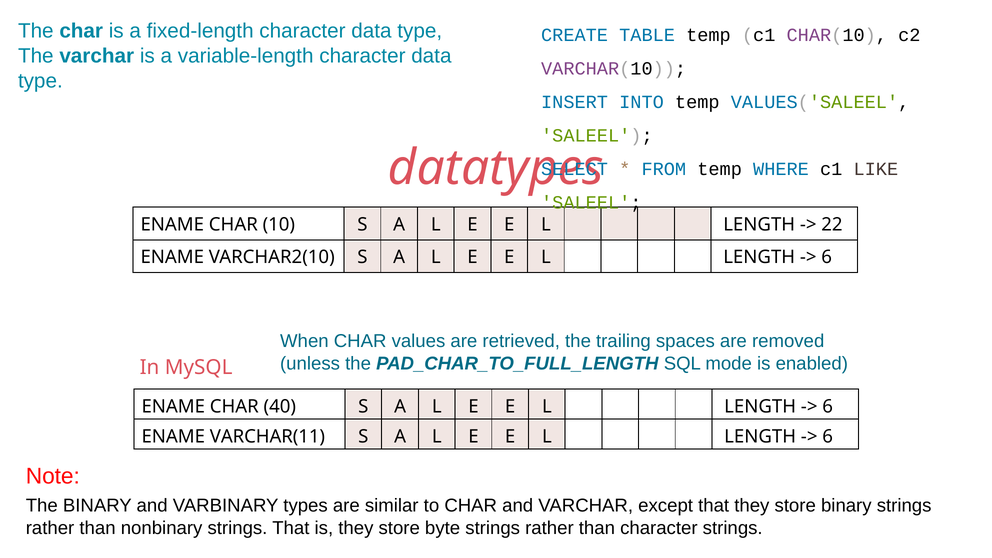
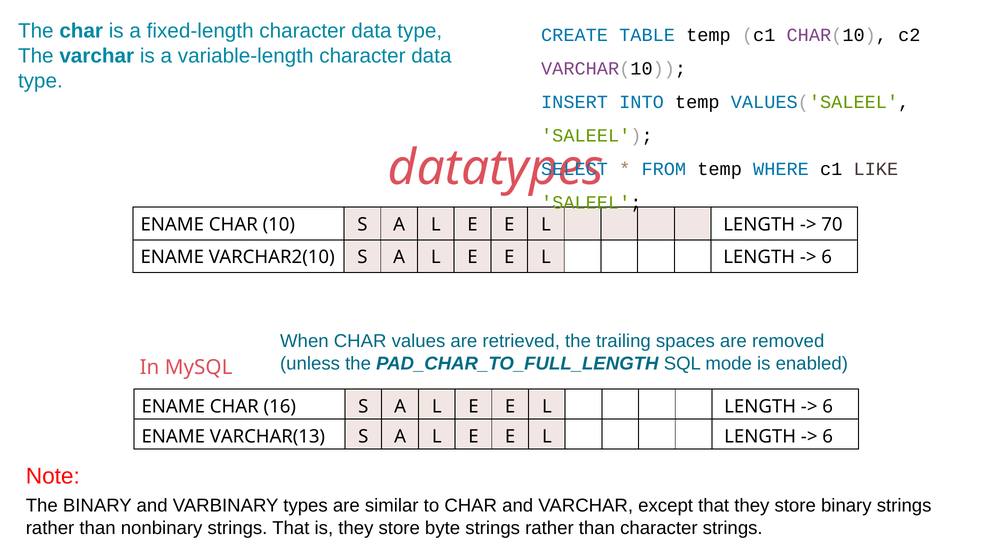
22: 22 -> 70 (832, 225)
40: 40 -> 16 (280, 406)
VARCHAR(11: VARCHAR(11 -> VARCHAR(13 (267, 437)
